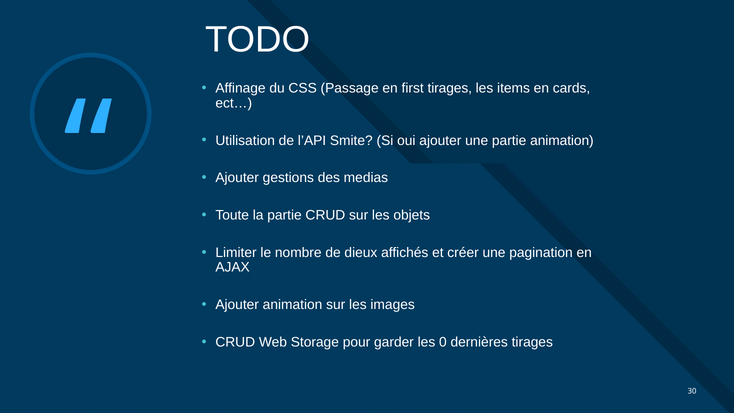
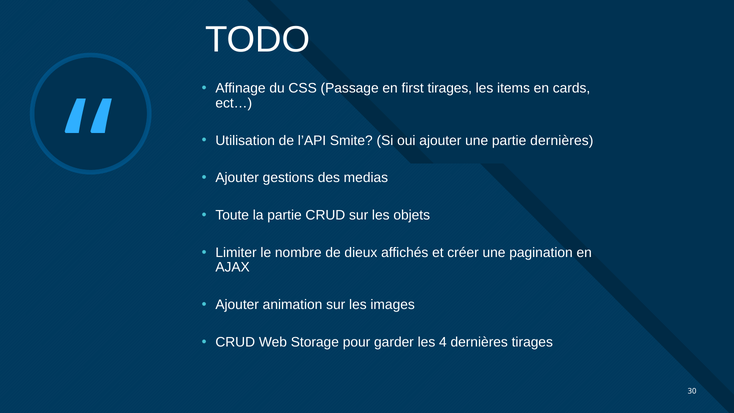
partie animation: animation -> dernières (562, 140)
0: 0 -> 4 (443, 342)
